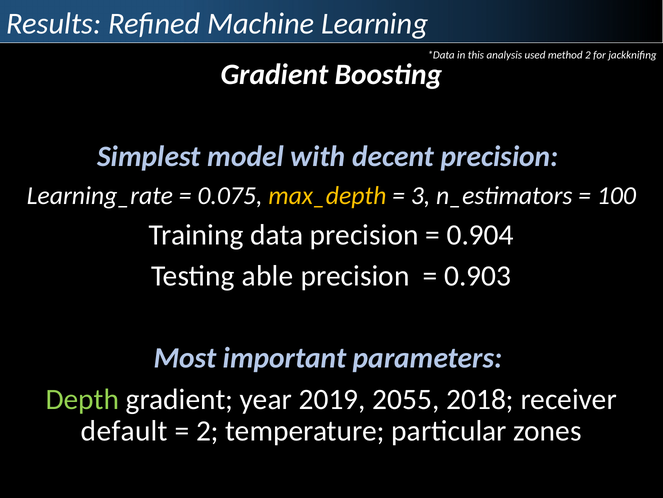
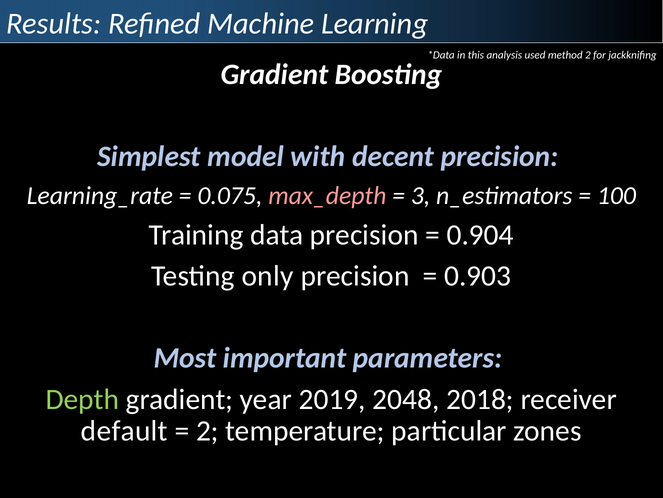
max_depth colour: yellow -> pink (327, 196)
able: able -> only (268, 276)
2055: 2055 -> 2048 (406, 399)
